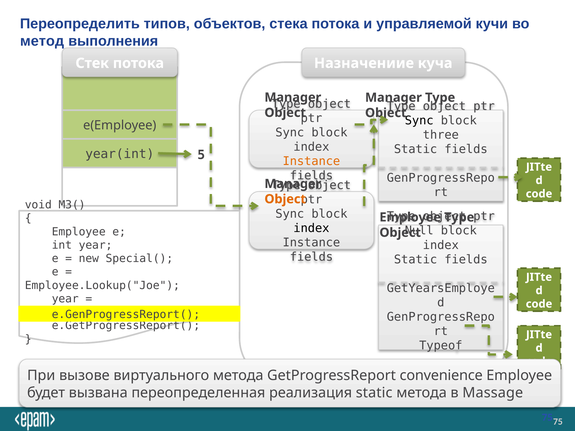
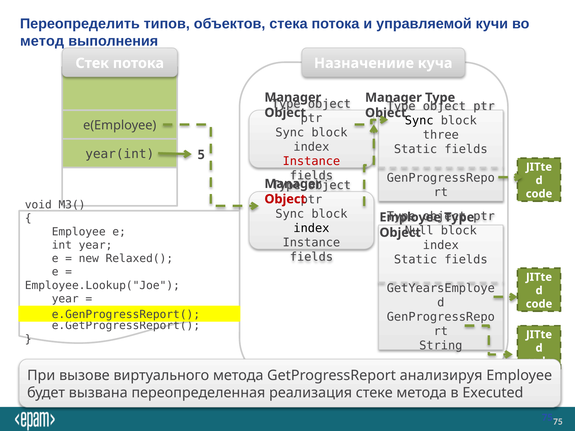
Instance colour: orange -> red (311, 161)
Object colour: orange -> red (285, 199)
Special(: Special( -> Relaxed( (139, 259)
Typeof: Typeof -> String (441, 346)
convenience: convenience -> анализируя (441, 376)
реализация static: static -> стеке (374, 393)
Massage: Massage -> Executed (493, 393)
